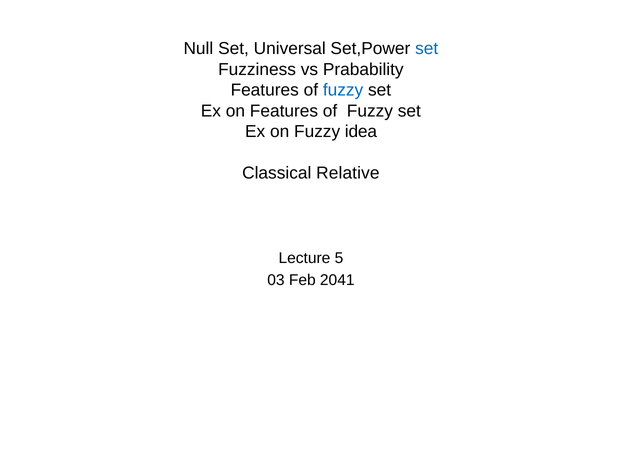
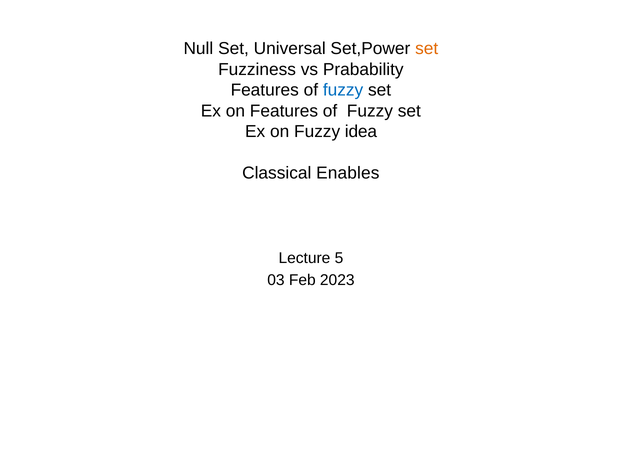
set colour: blue -> orange (427, 49)
Relative: Relative -> Enables (348, 173)
2041: 2041 -> 2023 (337, 280)
